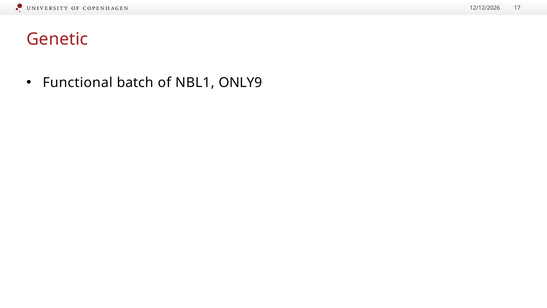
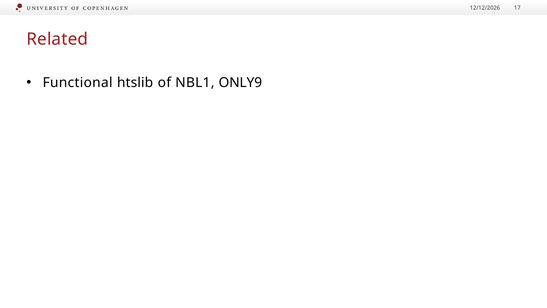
Genetic: Genetic -> Related (57, 39)
batch: batch -> htslib (135, 83)
